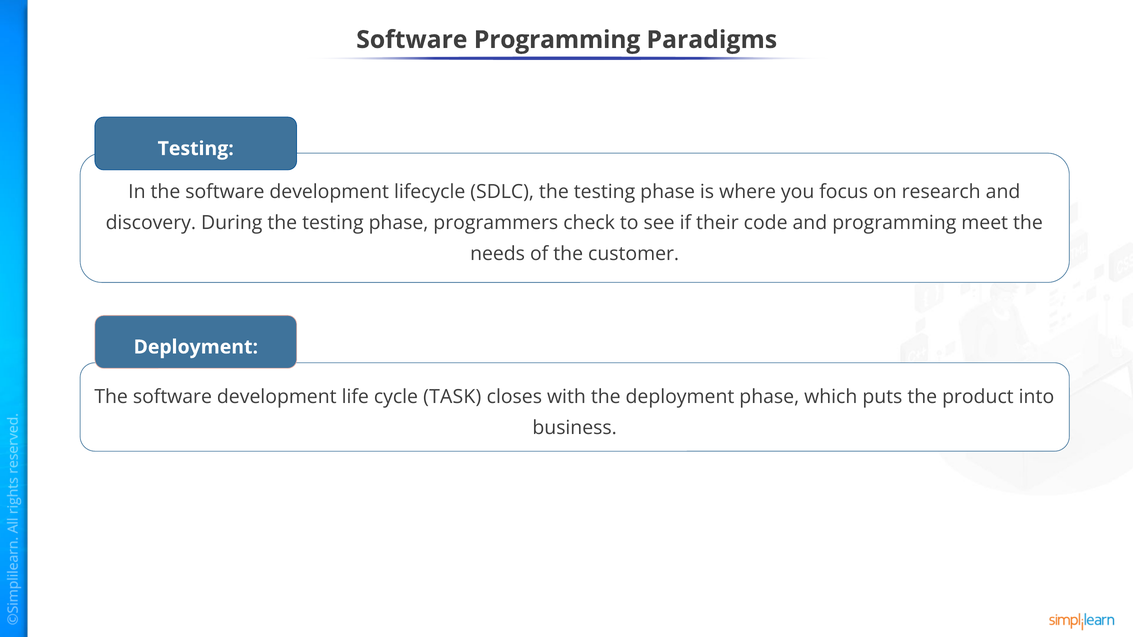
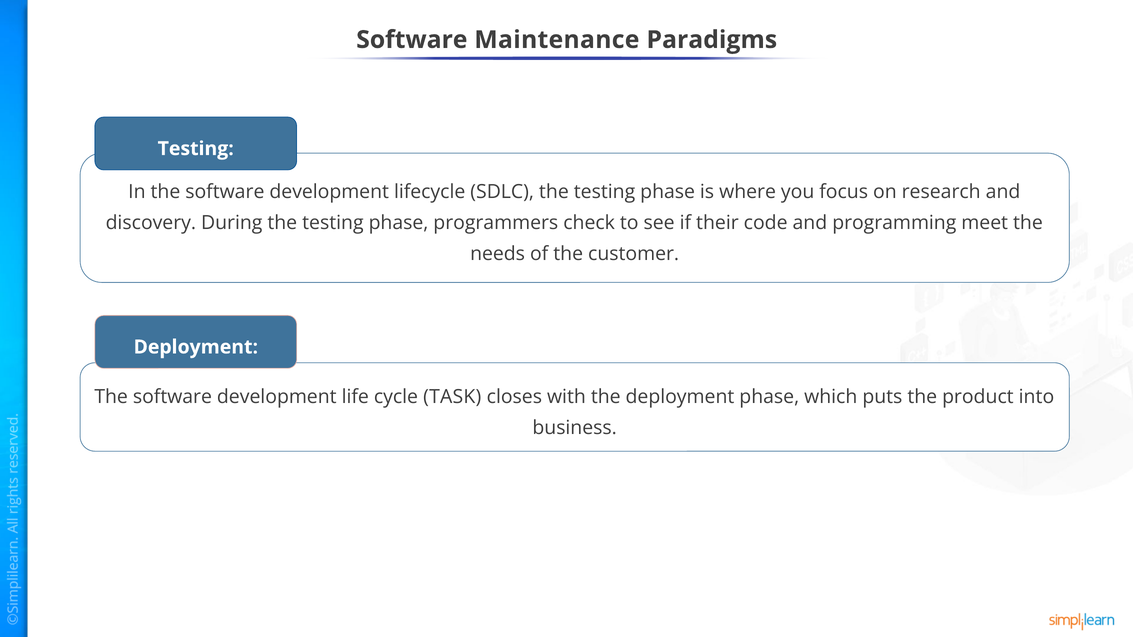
Software Programming: Programming -> Maintenance (557, 40)
